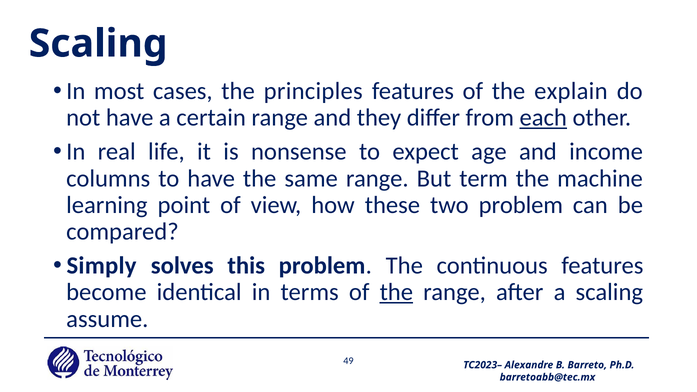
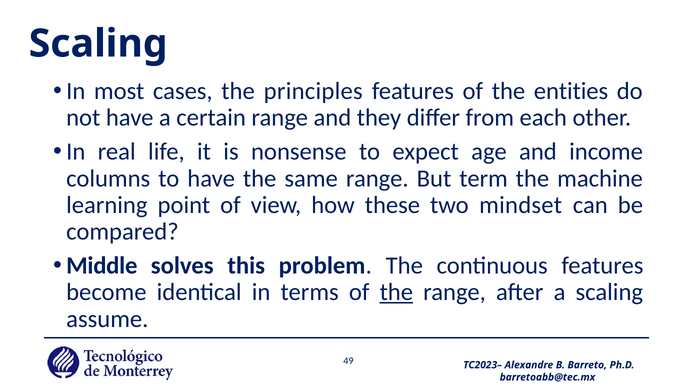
explain: explain -> entities (571, 91)
each underline: present -> none (543, 118)
two problem: problem -> mindset (521, 205)
Simply: Simply -> Middle (102, 266)
